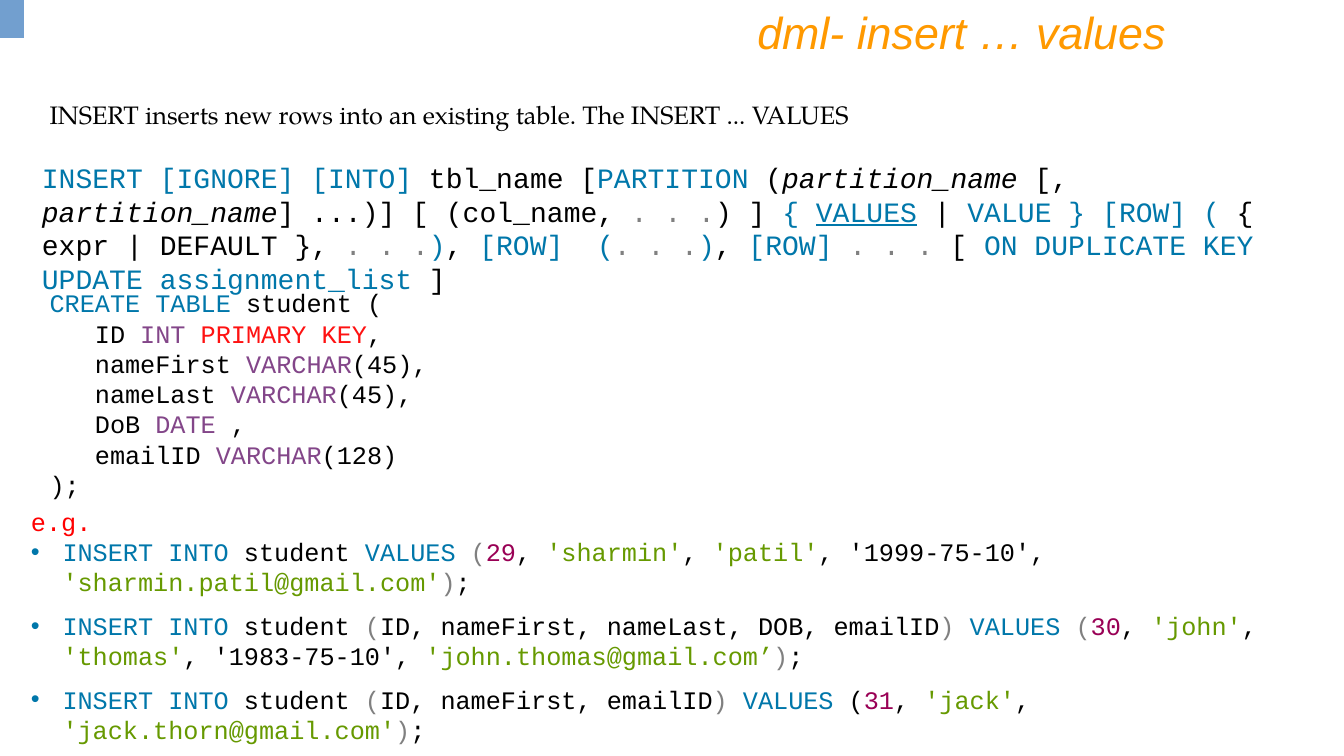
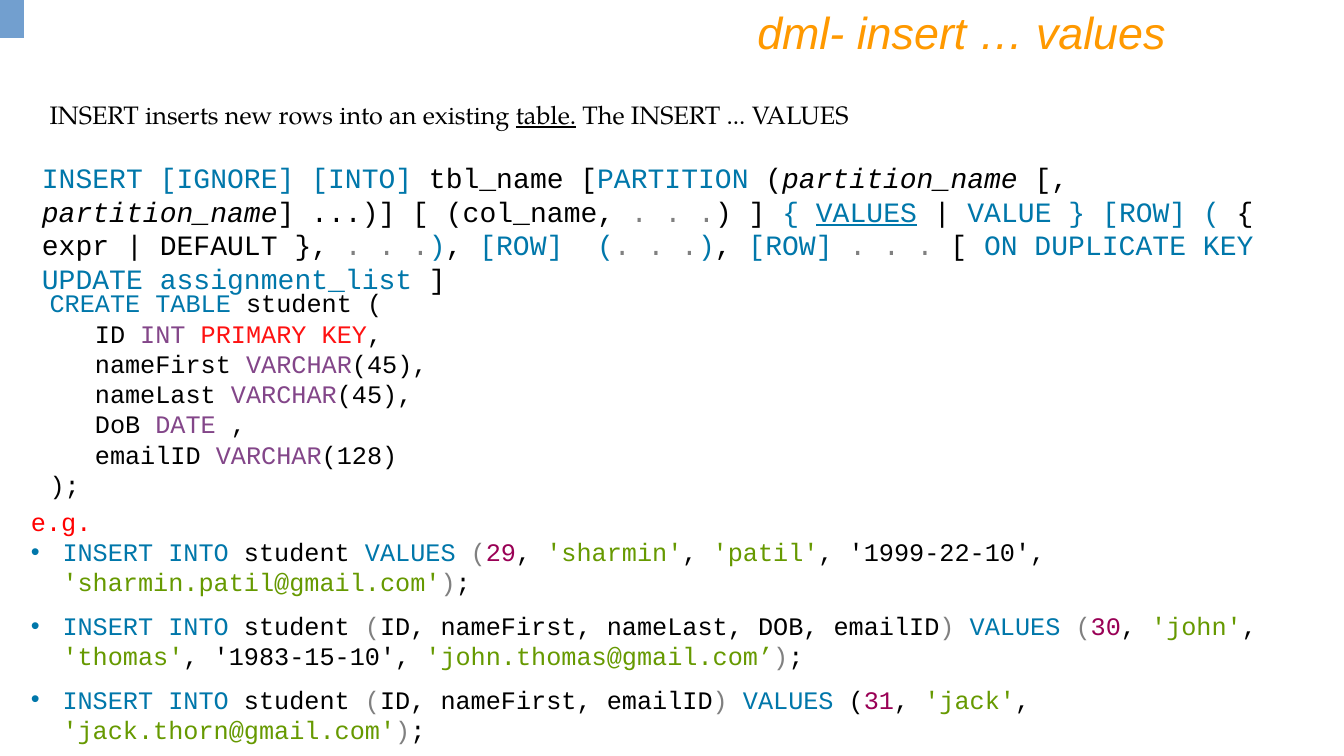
table underline: none -> present (546, 116)
1999-75-10: 1999-75-10 -> 1999-22-10 (947, 553)
1983-75-10: 1983-75-10 -> 1983-15-10 (312, 657)
